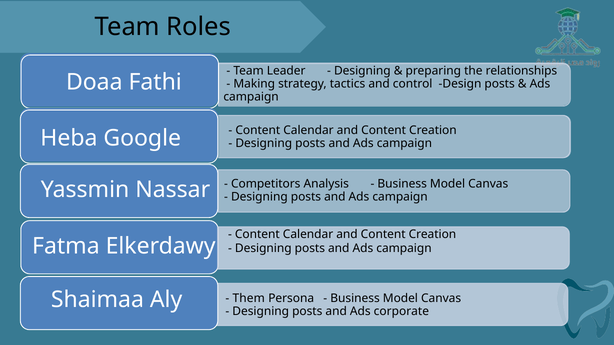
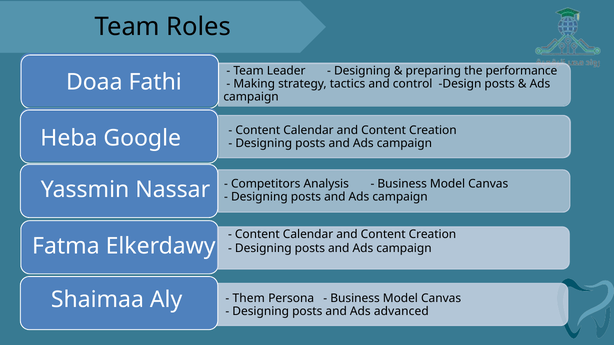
relationships: relationships -> performance (521, 71)
corporate: corporate -> advanced (401, 312)
